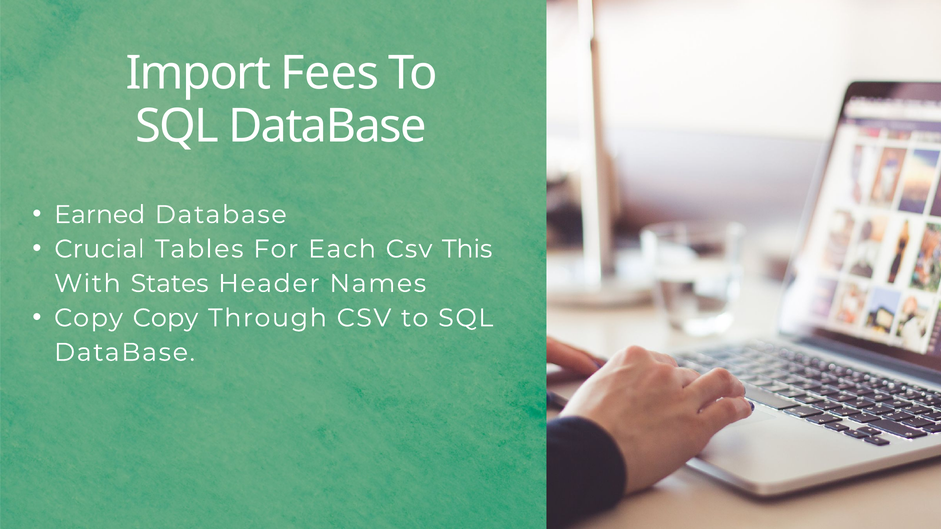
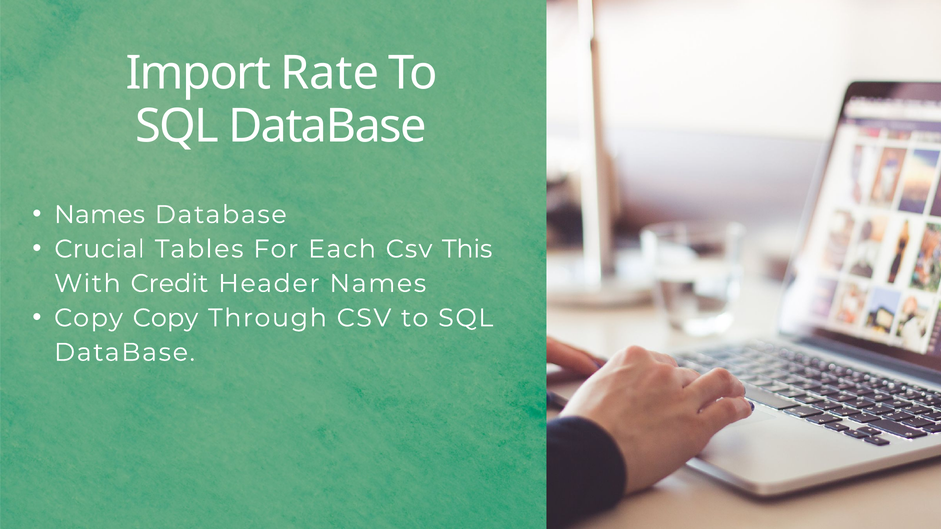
Fees: Fees -> Rate (330, 73)
Earned: Earned -> Names (100, 215)
States: States -> Credit (169, 284)
